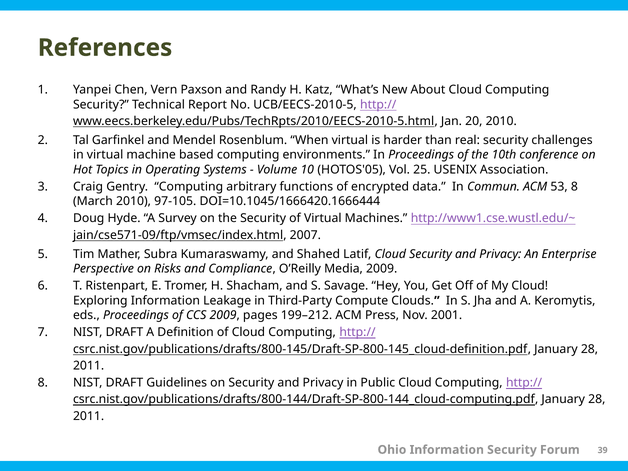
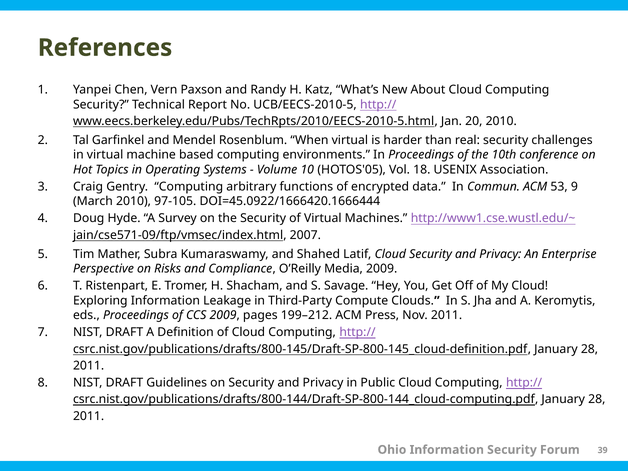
25: 25 -> 18 (422, 170)
53 8: 8 -> 9 (574, 187)
DOI=10.1045/1666420.1666444: DOI=10.1045/1666420.1666444 -> DOI=45.0922/1666420.1666444 (290, 201)
Nov 2001: 2001 -> 2011 (447, 315)
